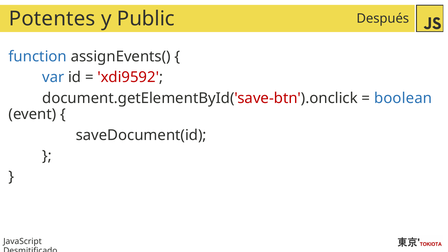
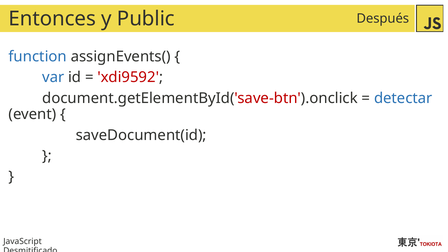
Potentes: Potentes -> Entonces (52, 19)
boolean: boolean -> detectar (403, 98)
